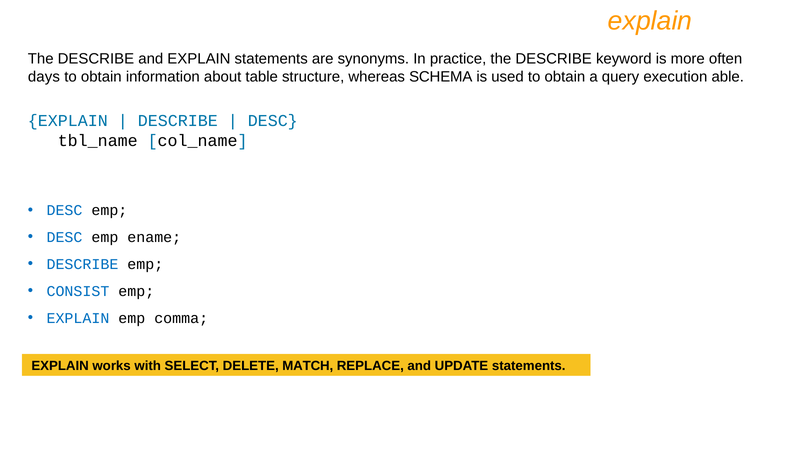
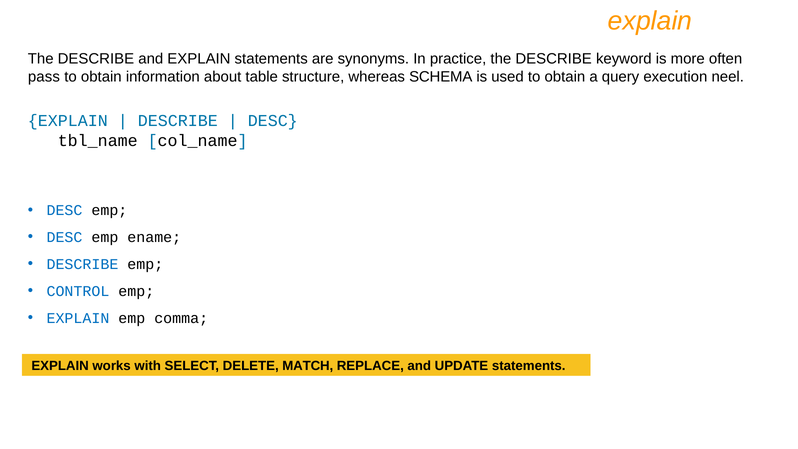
days: days -> pass (44, 77)
able: able -> neel (728, 77)
CONSIST: CONSIST -> CONTROL (78, 291)
